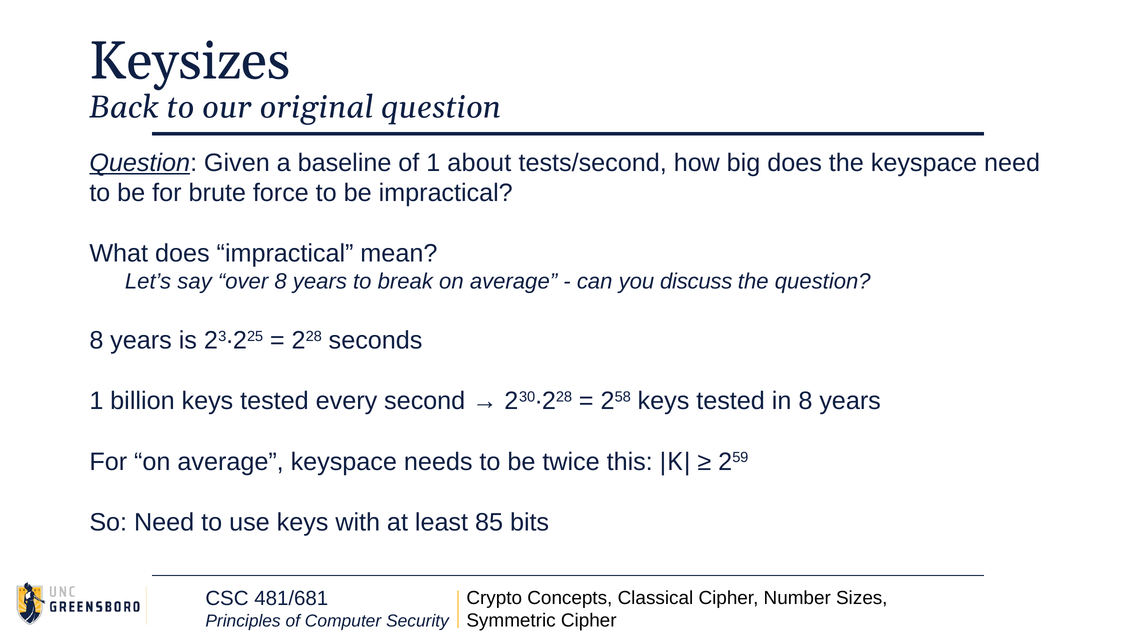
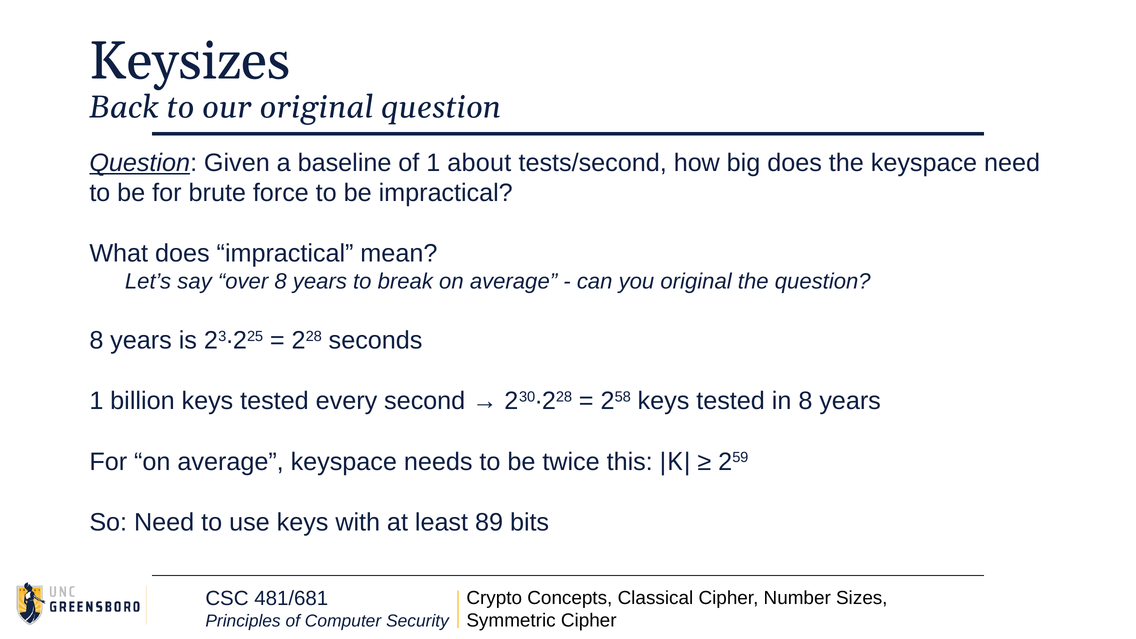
you discuss: discuss -> original (696, 282)
85: 85 -> 89 (489, 522)
